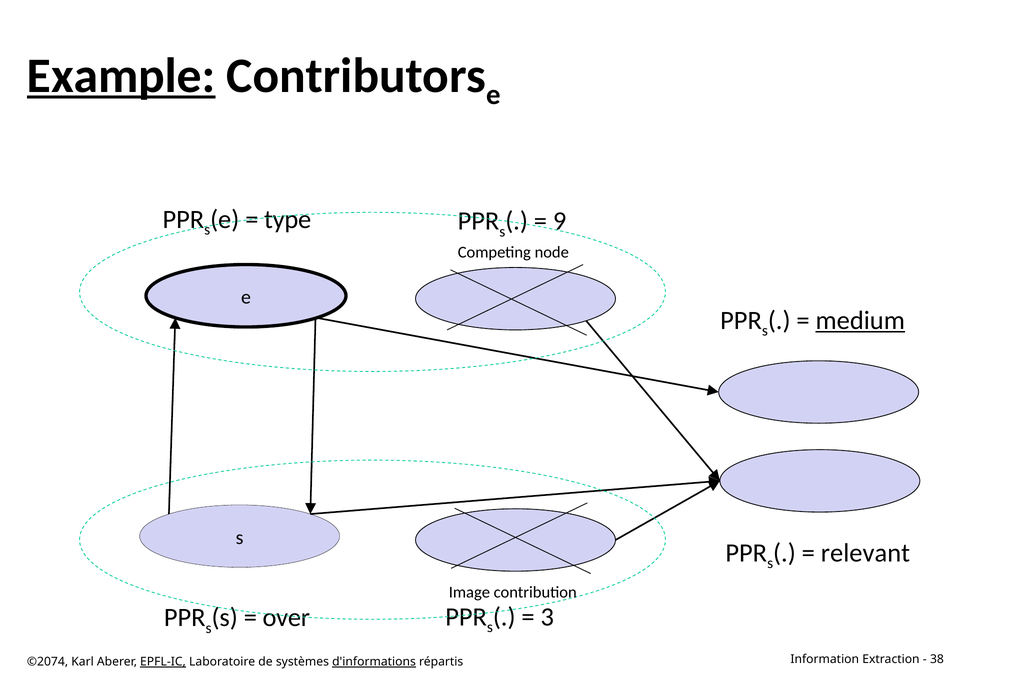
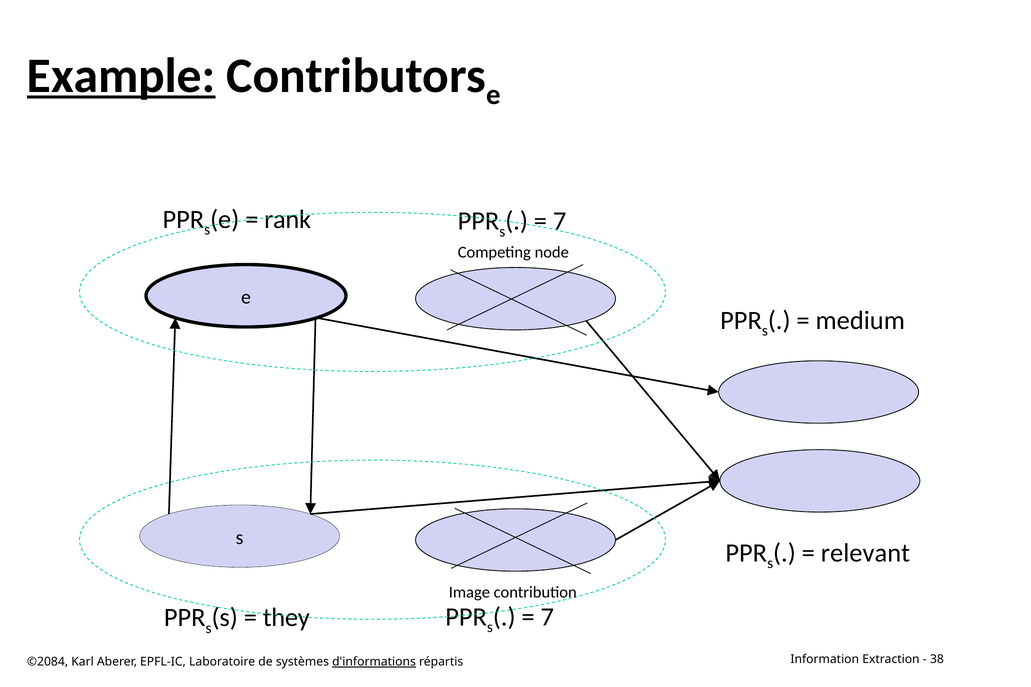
type: type -> rank (288, 220)
9: 9 -> 7 (560, 221)
medium underline: present -> none (860, 321)
3: 3 -> 7 (547, 618)
over: over -> they (286, 618)
©2074: ©2074 -> ©2084 (48, 662)
EPFL-IC underline: present -> none (163, 662)
